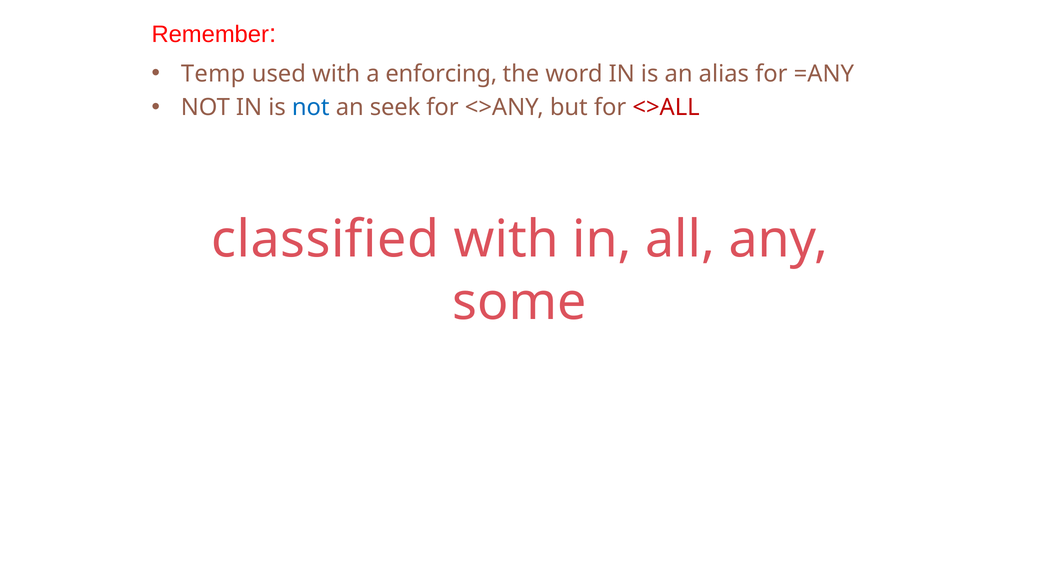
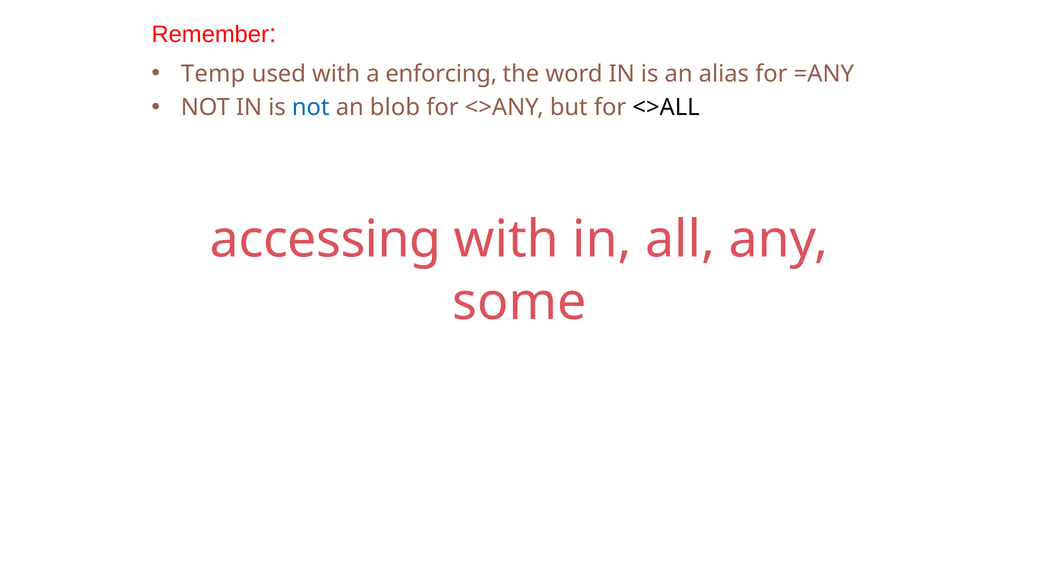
seek: seek -> blob (395, 108)
<>ALL colour: red -> black (666, 108)
classified: classified -> accessing (326, 240)
